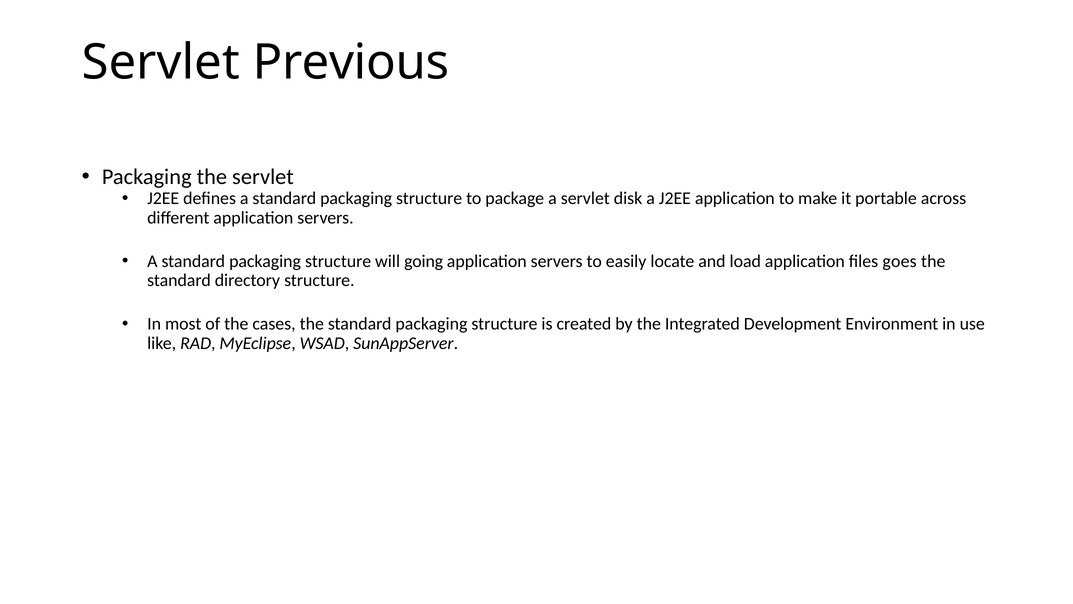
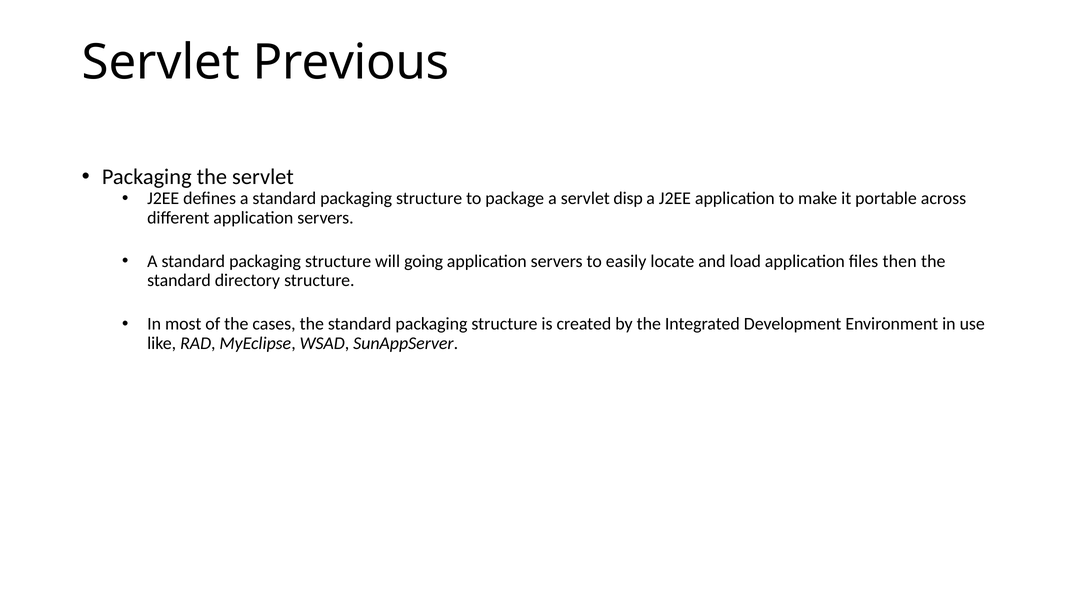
disk: disk -> disp (628, 198)
goes: goes -> then (900, 261)
